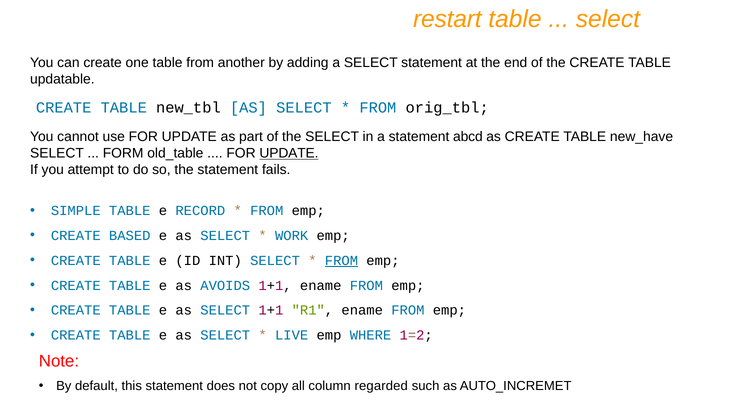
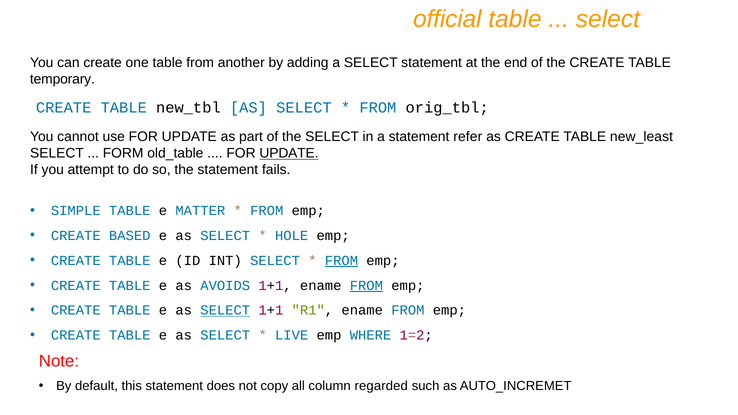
restart: restart -> official (447, 19)
updatable: updatable -> temporary (62, 79)
abcd: abcd -> refer (468, 137)
new_have: new_have -> new_least (641, 137)
RECORD: RECORD -> MATTER (200, 211)
WORK: WORK -> HOLE (292, 236)
FROM underline: none -> present (366, 286)
SELECT underline: none -> present (225, 310)
